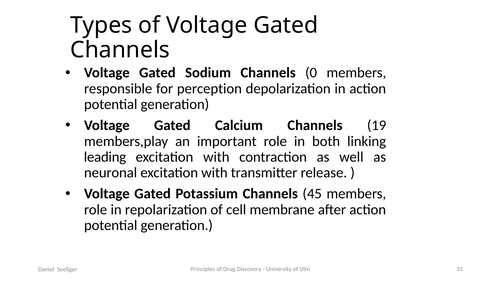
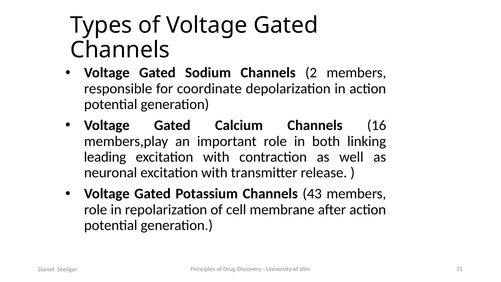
0: 0 -> 2 (311, 73)
perception: perception -> coordinate (209, 89)
19: 19 -> 16 (377, 125)
45: 45 -> 43 (312, 194)
